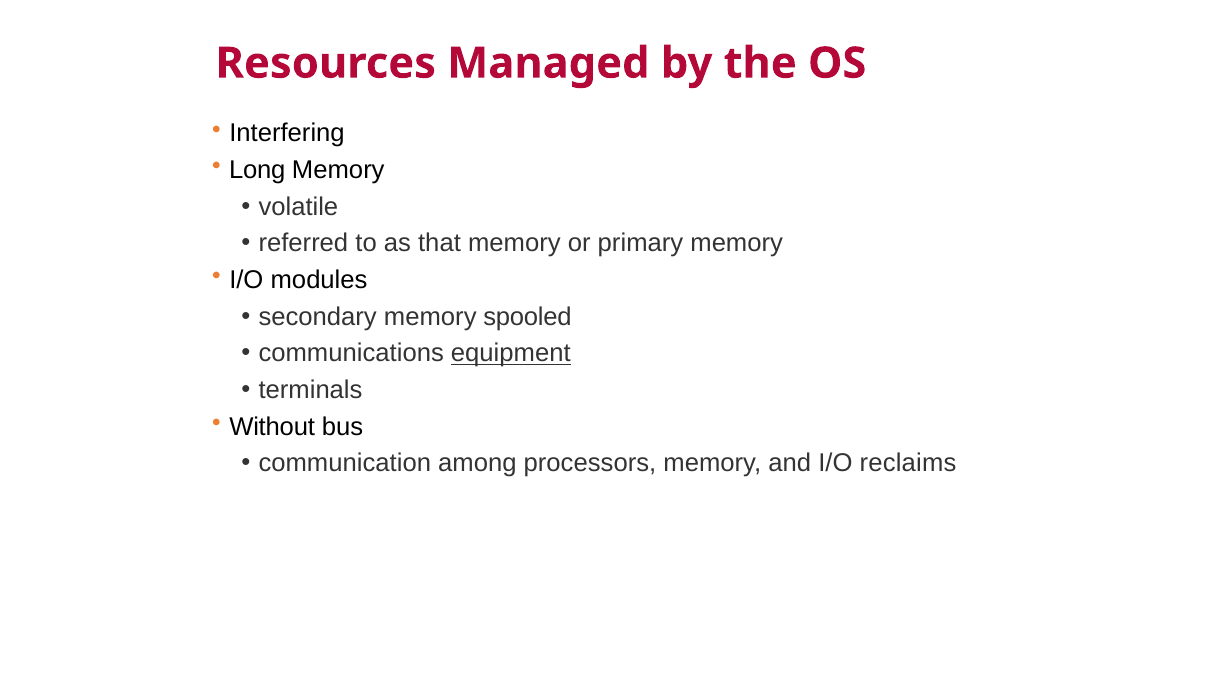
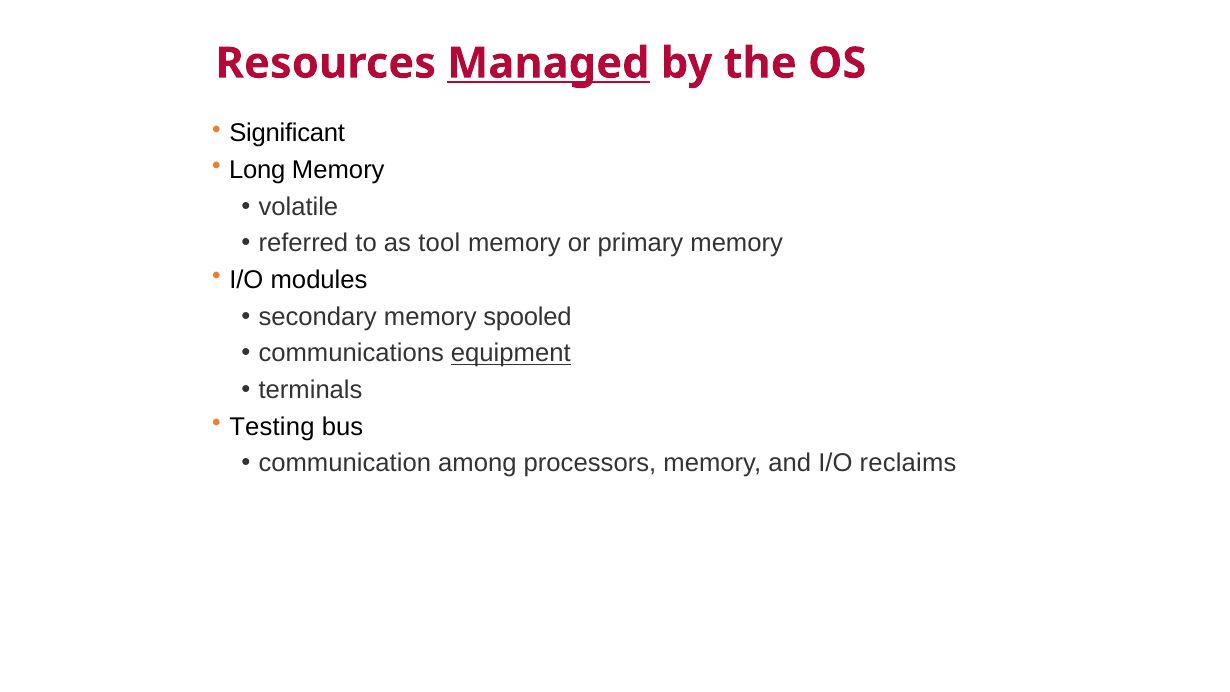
Managed underline: none -> present (548, 63)
Interfering: Interfering -> Significant (287, 134)
that: that -> tool (439, 243)
Without: Without -> Testing (272, 427)
